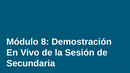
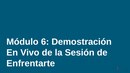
8: 8 -> 6 (45, 42)
Secundaria: Secundaria -> Enfrentarte (31, 63)
